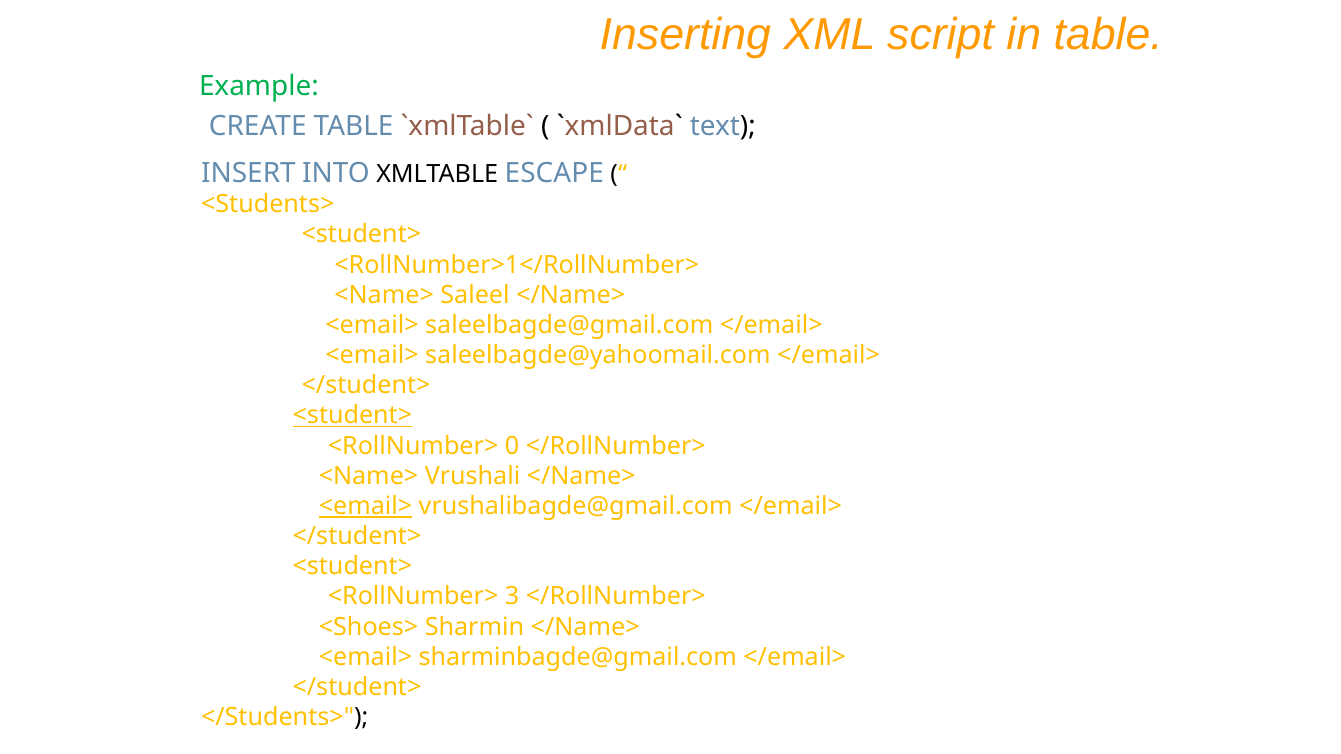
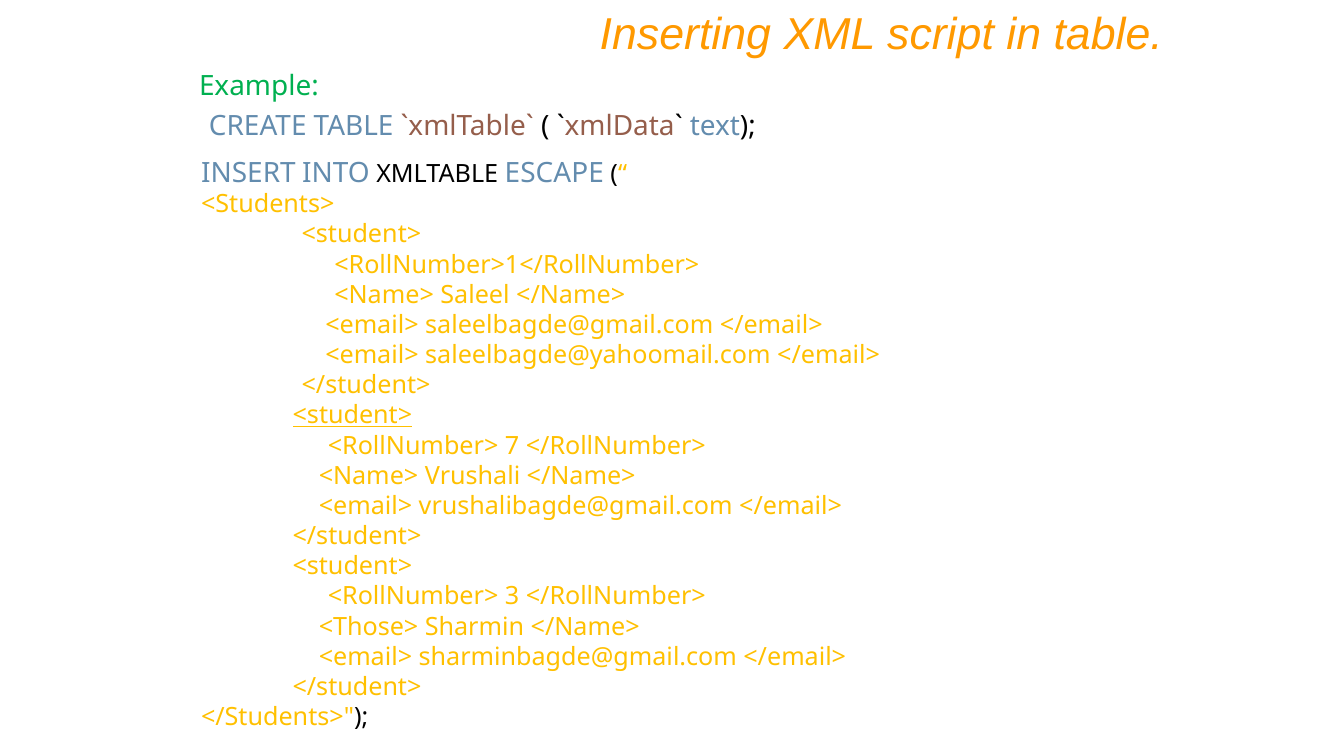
0: 0 -> 7 (512, 446)
<email> underline: present -> none (366, 506)
<Shoes>: <Shoes> -> <Those> (369, 627)
